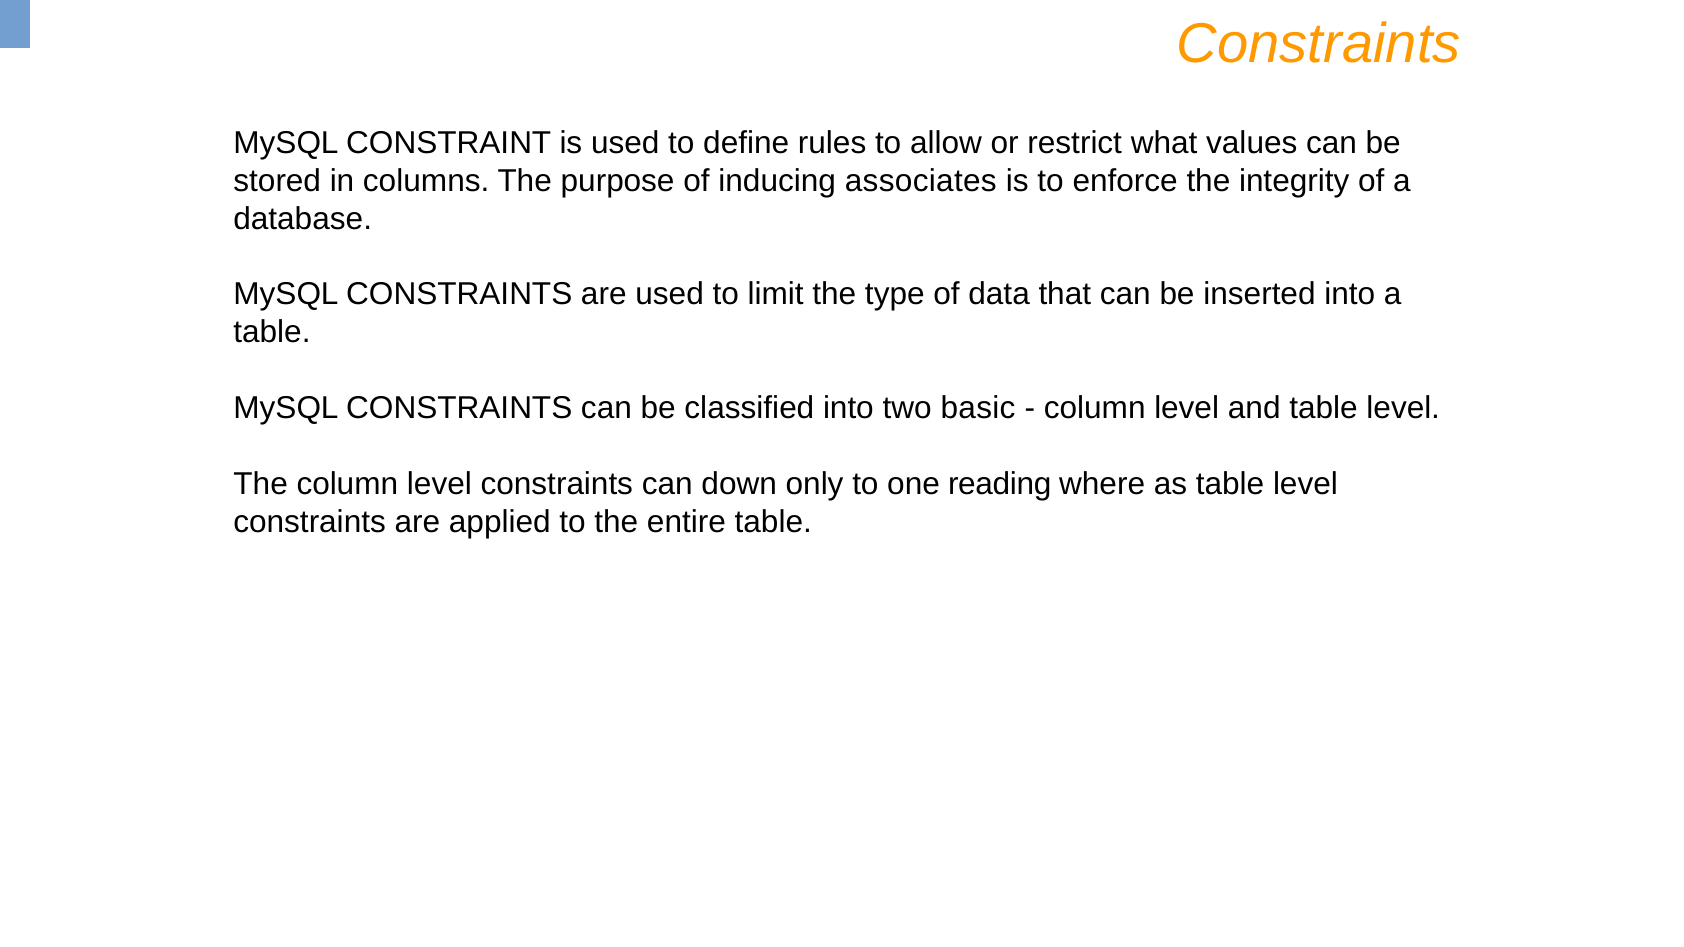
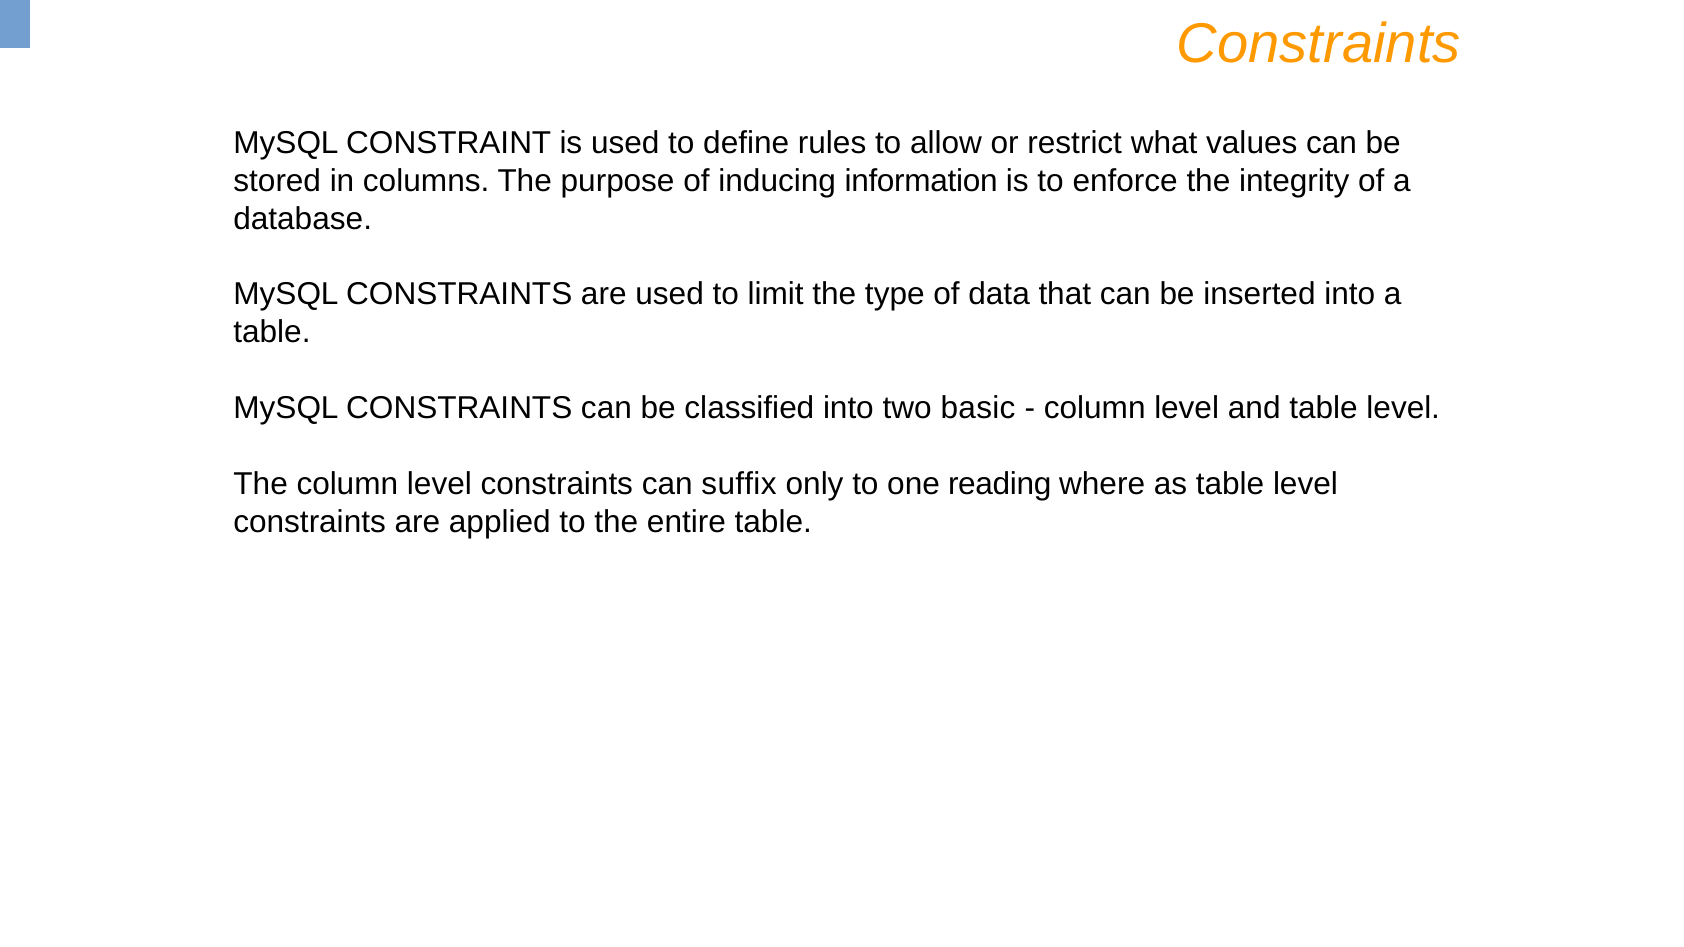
associates: associates -> information (921, 181)
down: down -> suffix (739, 484)
